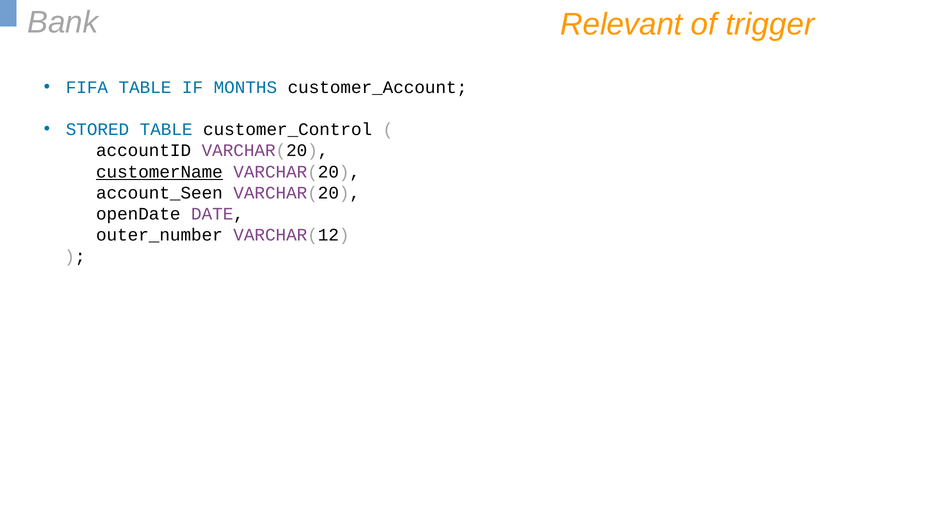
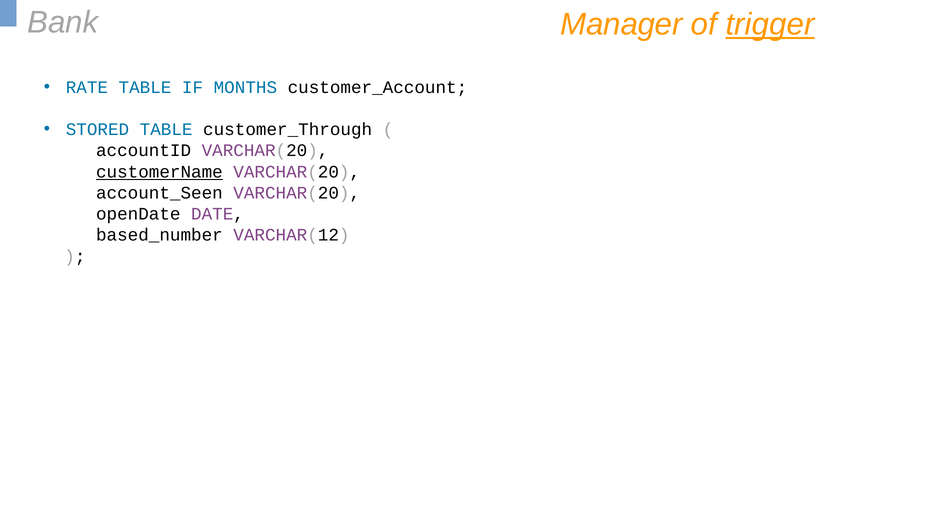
Relevant: Relevant -> Manager (621, 24)
trigger underline: none -> present (770, 24)
FIFA: FIFA -> RATE (87, 87)
customer_Control: customer_Control -> customer_Through (288, 130)
outer_number: outer_number -> based_number (159, 235)
